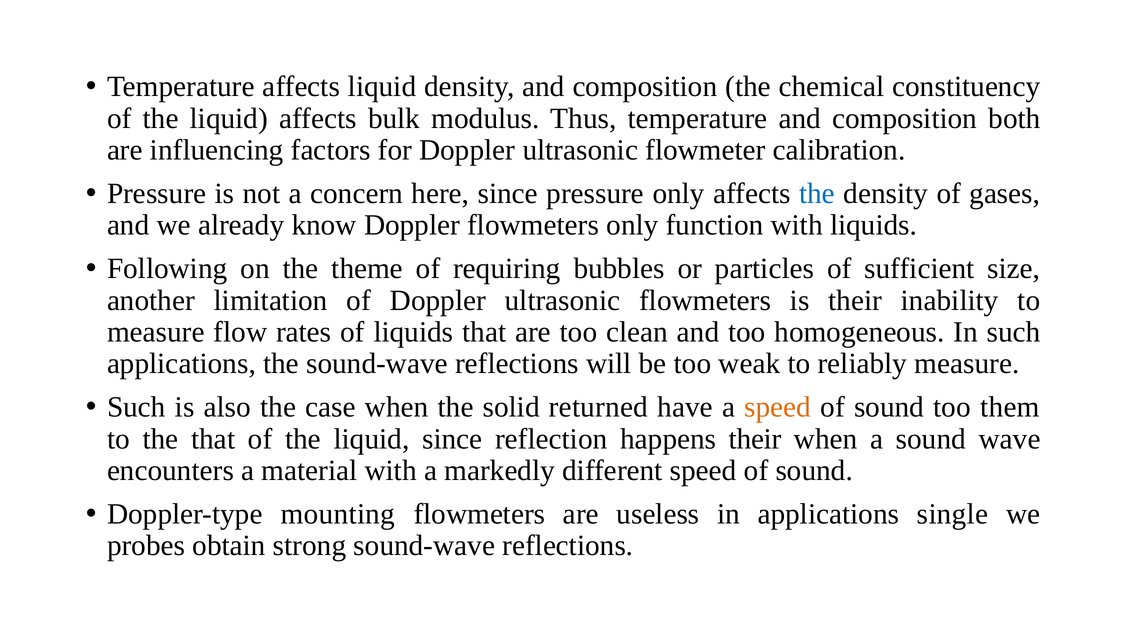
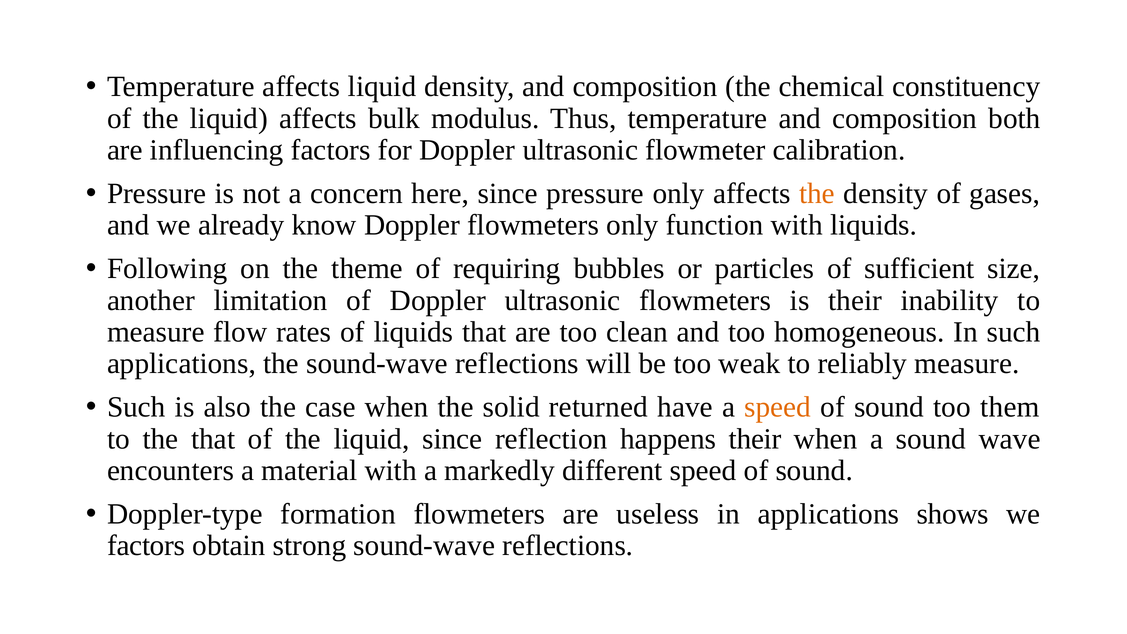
the colour: blue -> orange (817, 194)
mounting: mounting -> formation (338, 514)
single: single -> shows (953, 514)
probes: probes -> factors (146, 546)
